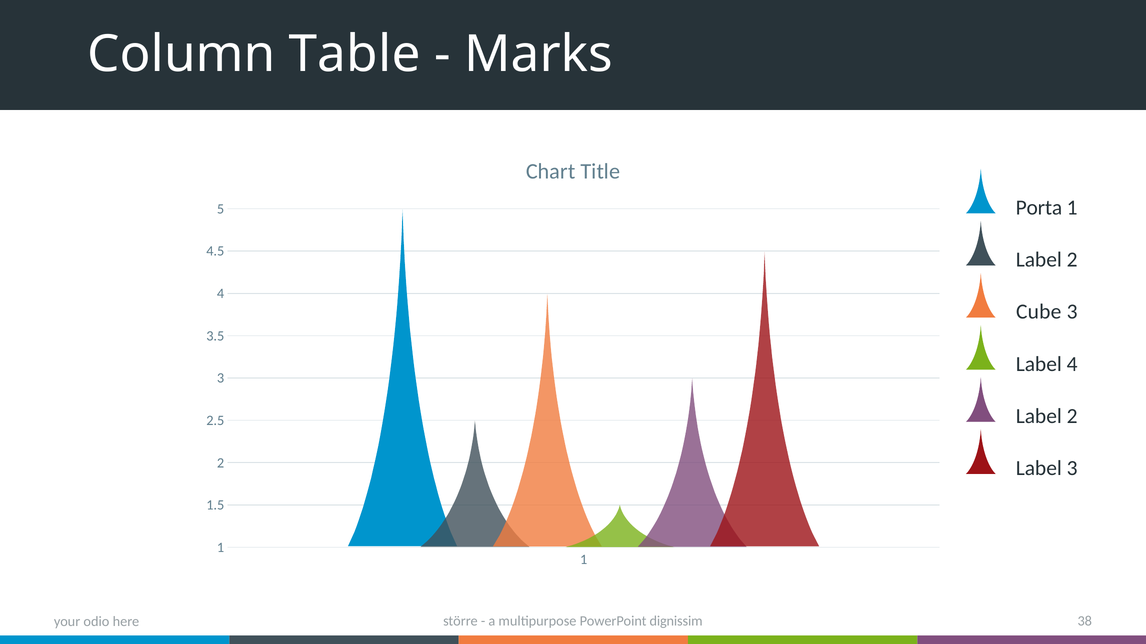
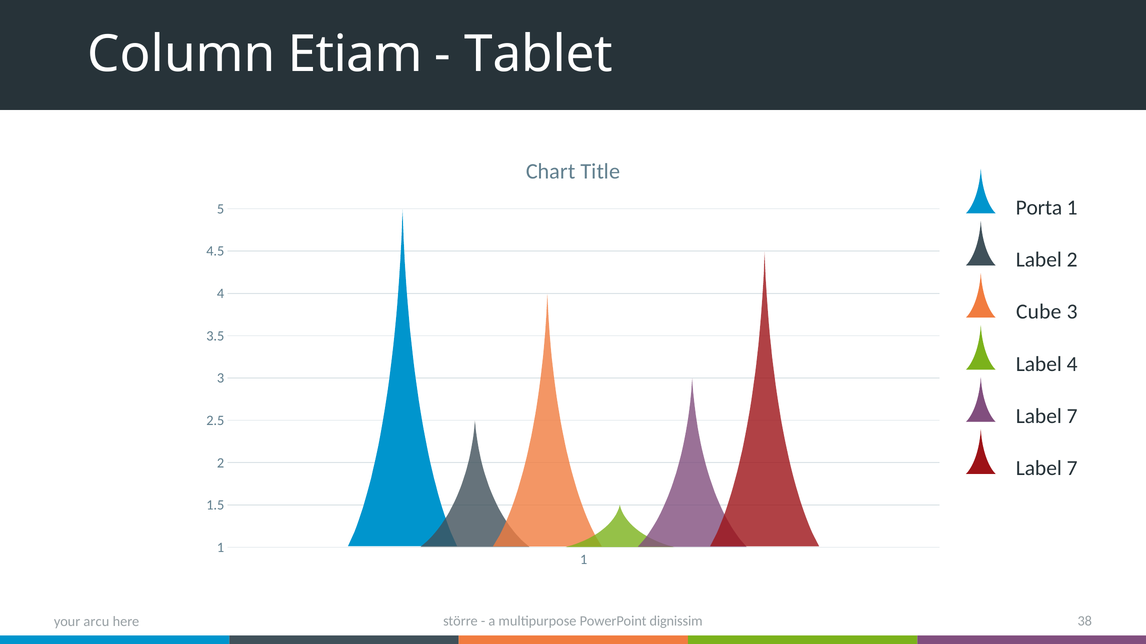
Table: Table -> Etiam (355, 55)
Marks: Marks -> Tablet (539, 55)
2: 2 -> 7 (1072, 416)
3: 3 -> 7 (1072, 469)
odio: odio -> arcu (96, 622)
